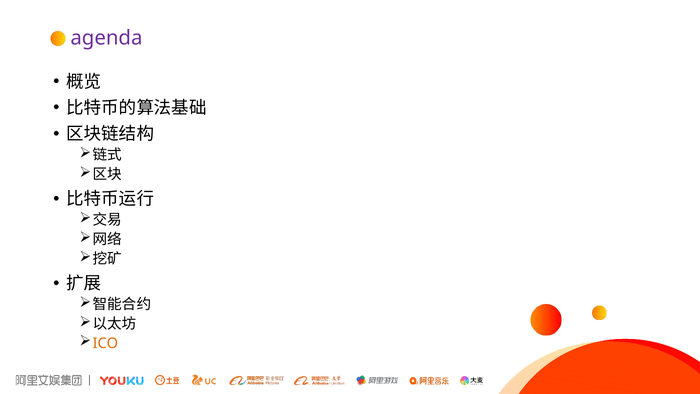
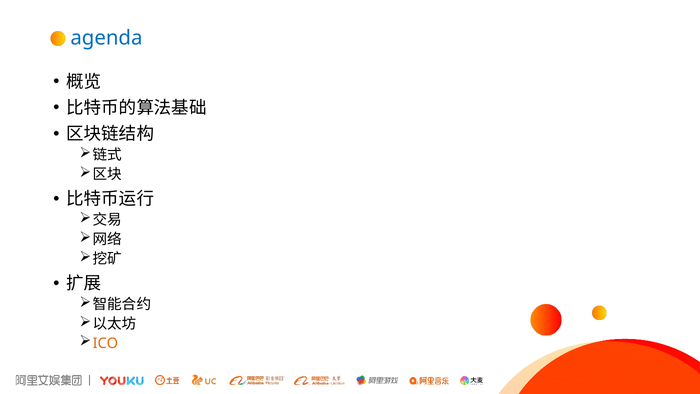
agenda colour: purple -> blue (106, 38)
